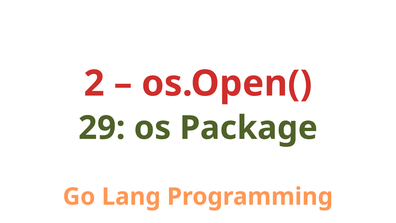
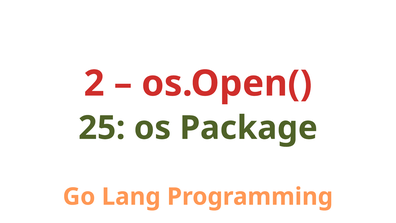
29: 29 -> 25 (102, 128)
